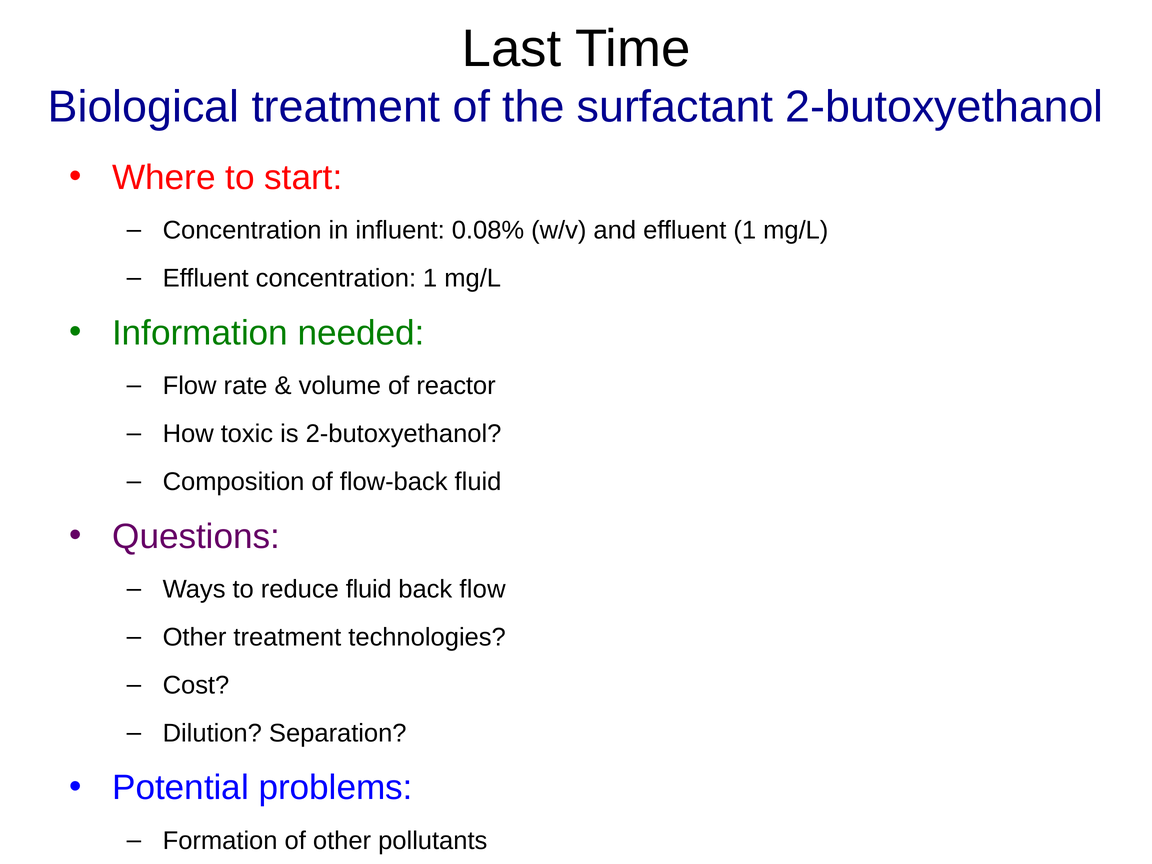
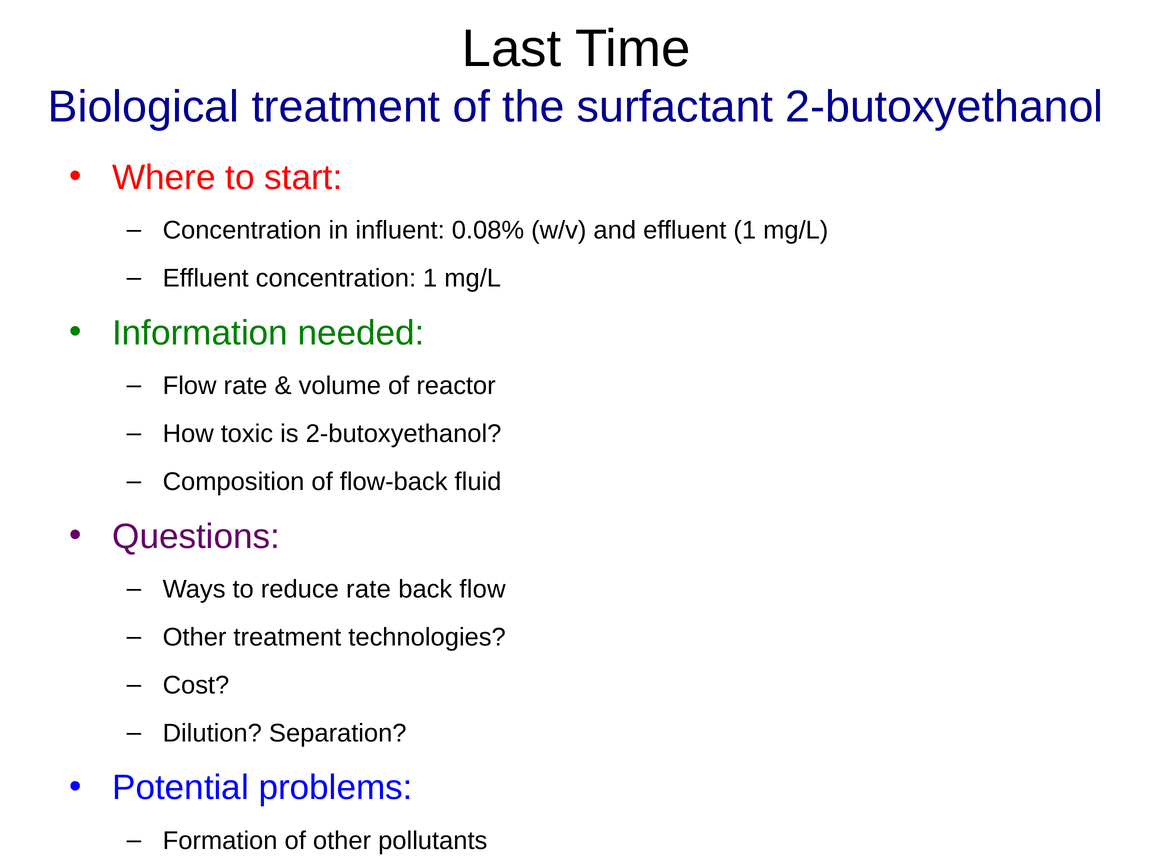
reduce fluid: fluid -> rate (369, 589)
